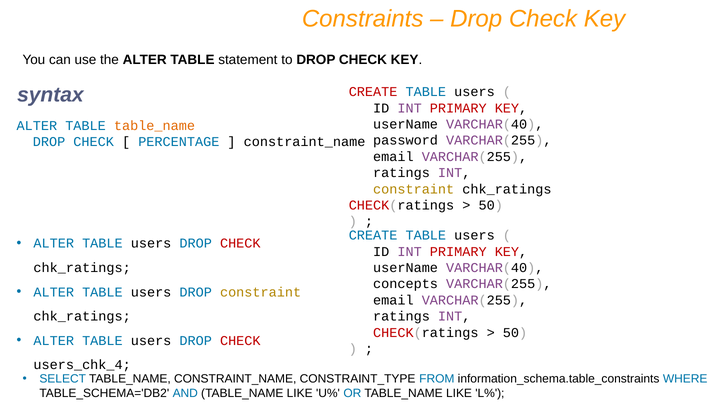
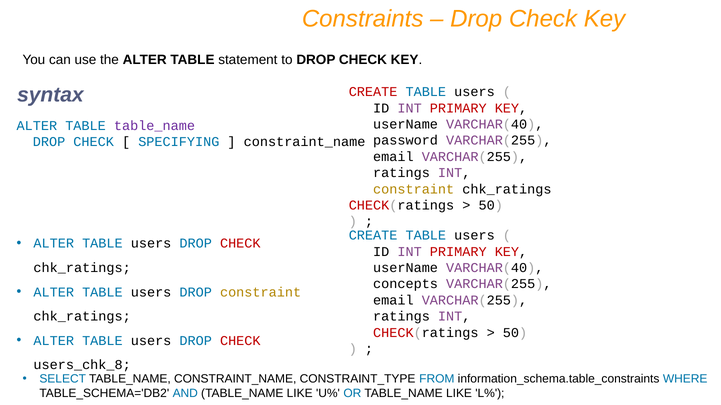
table_name colour: orange -> purple (154, 126)
PERCENTAGE: PERCENTAGE -> SPECIFYING (179, 142)
users_chk_4: users_chk_4 -> users_chk_8 (82, 366)
